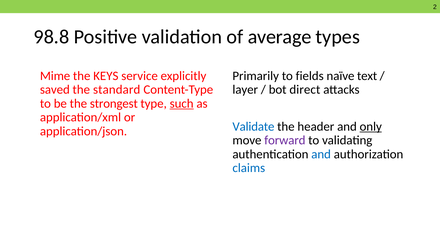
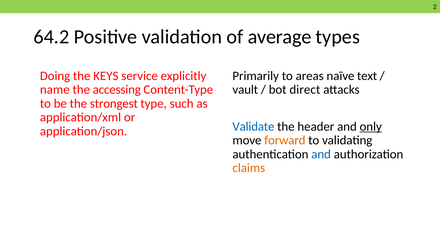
98.8: 98.8 -> 64.2 (51, 37)
Mime: Mime -> Doing (55, 76)
fields: fields -> areas (310, 76)
saved: saved -> name (55, 90)
standard: standard -> accessing (117, 90)
layer: layer -> vault (245, 90)
such underline: present -> none (182, 104)
forward colour: purple -> orange (285, 141)
claims colour: blue -> orange (249, 168)
